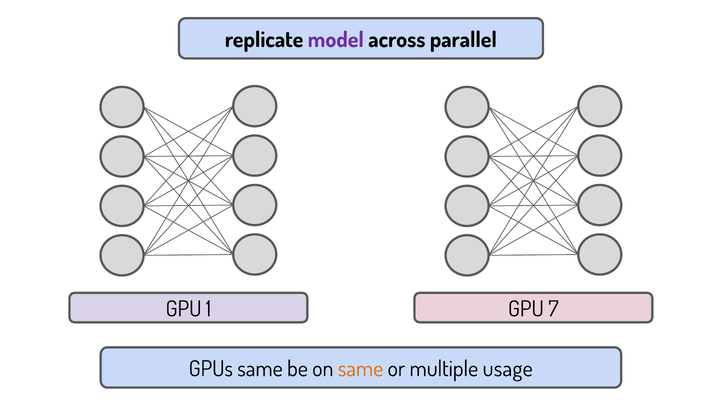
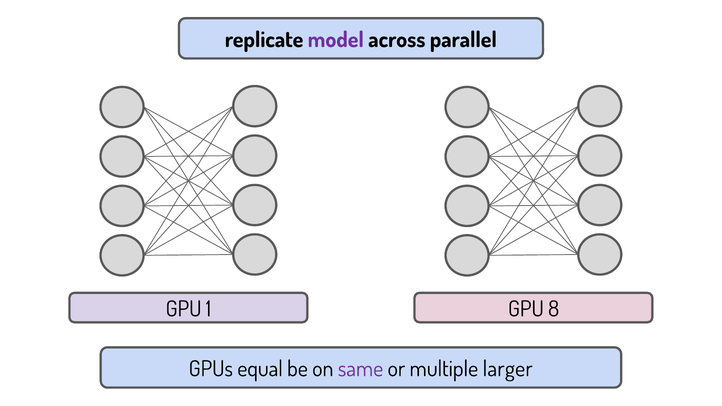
7: 7 -> 8 (554, 309)
GPUs same: same -> equal (260, 369)
same colour: orange -> purple (361, 369)
usage: usage -> larger (508, 369)
